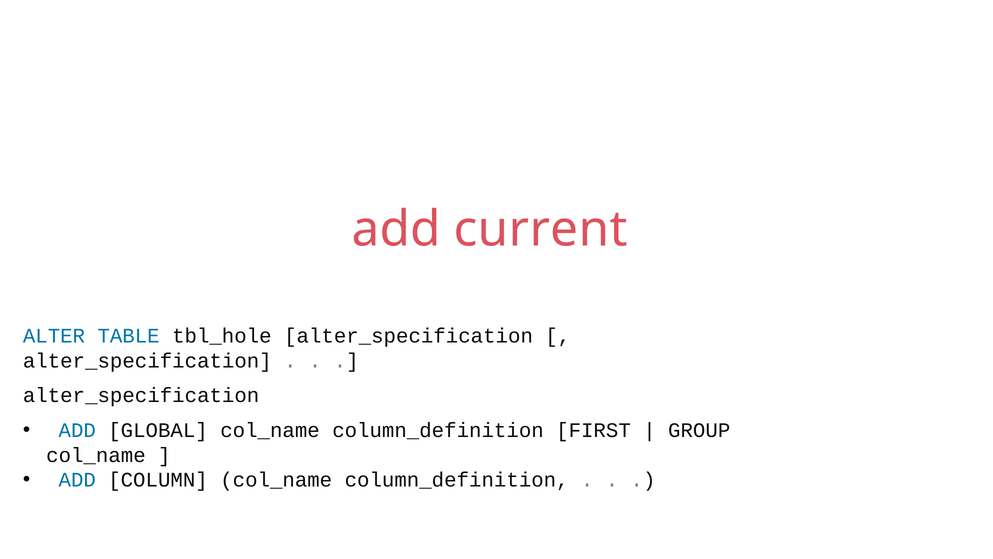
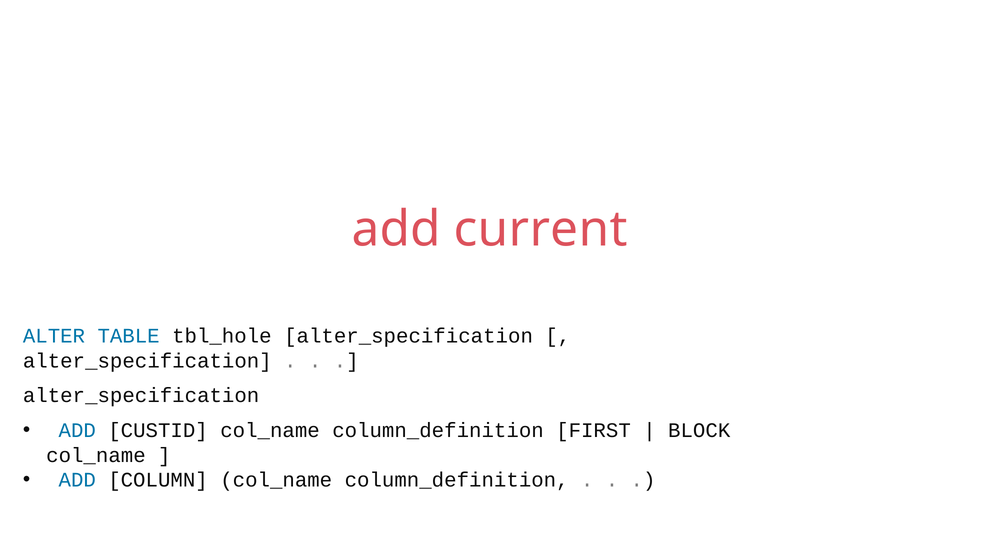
GLOBAL: GLOBAL -> CUSTID (158, 430)
GROUP: GROUP -> BLOCK (699, 430)
